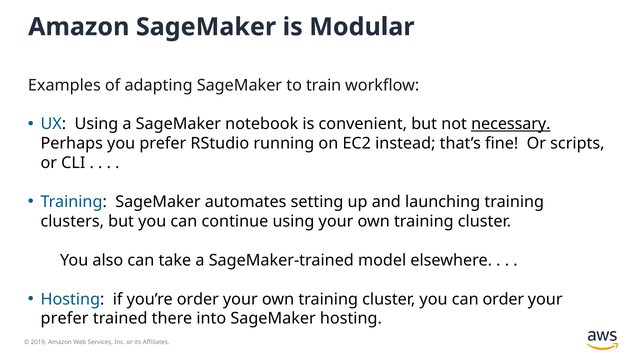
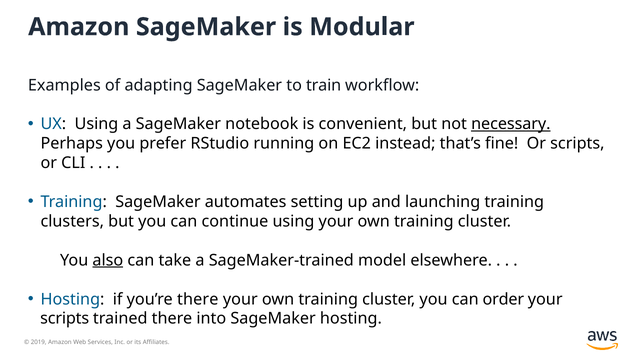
also underline: none -> present (108, 260)
you’re order: order -> there (198, 299)
prefer: prefer -> scripts (65, 318)
